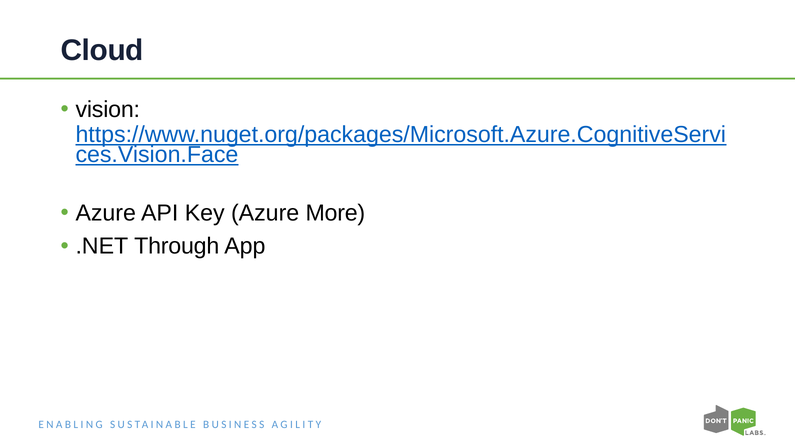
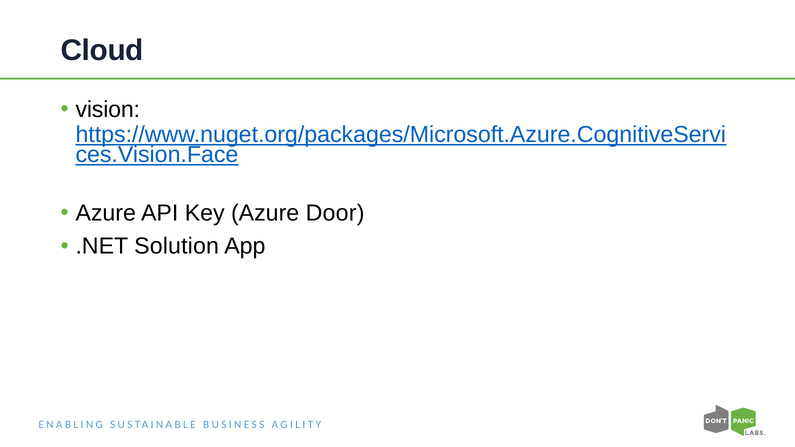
More: More -> Door (335, 213)
Through: Through -> Solution (177, 246)
